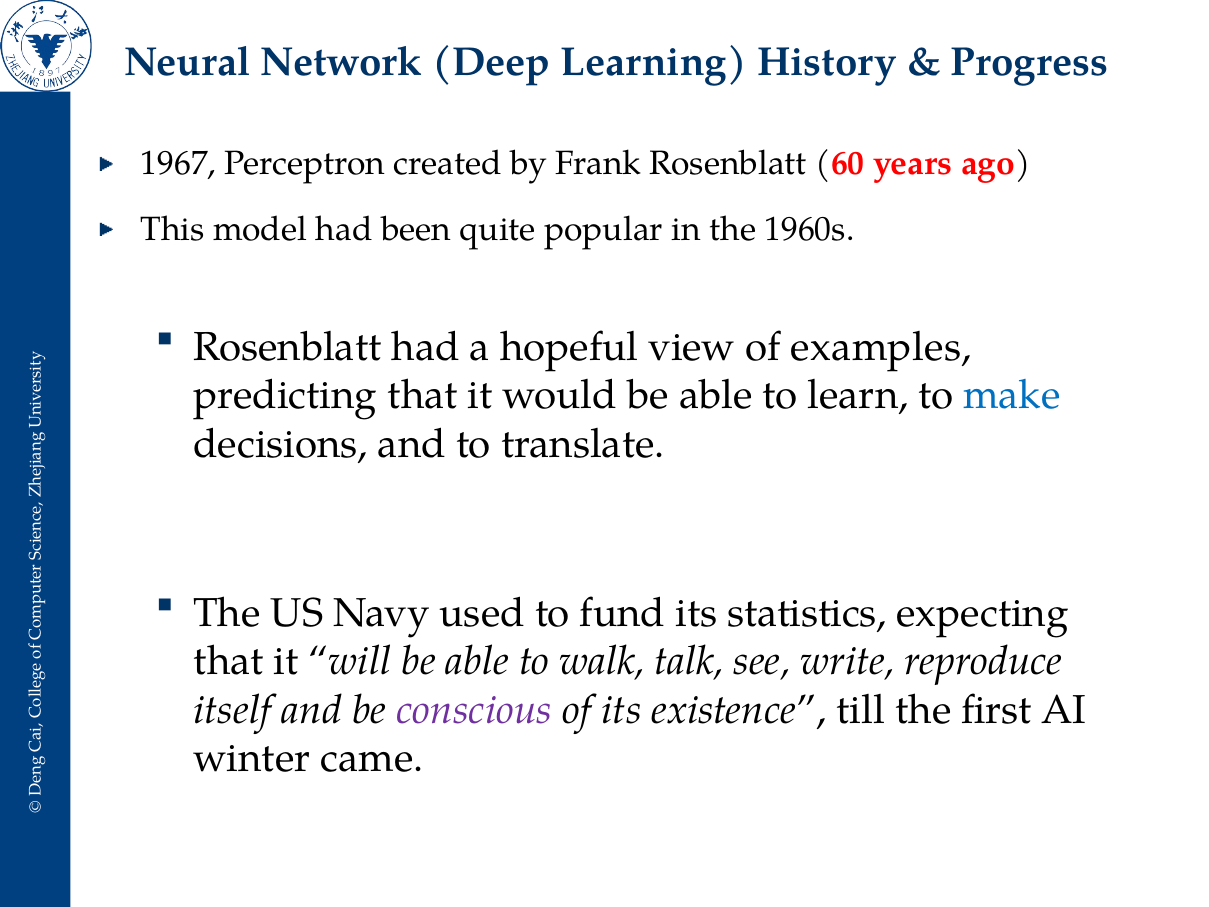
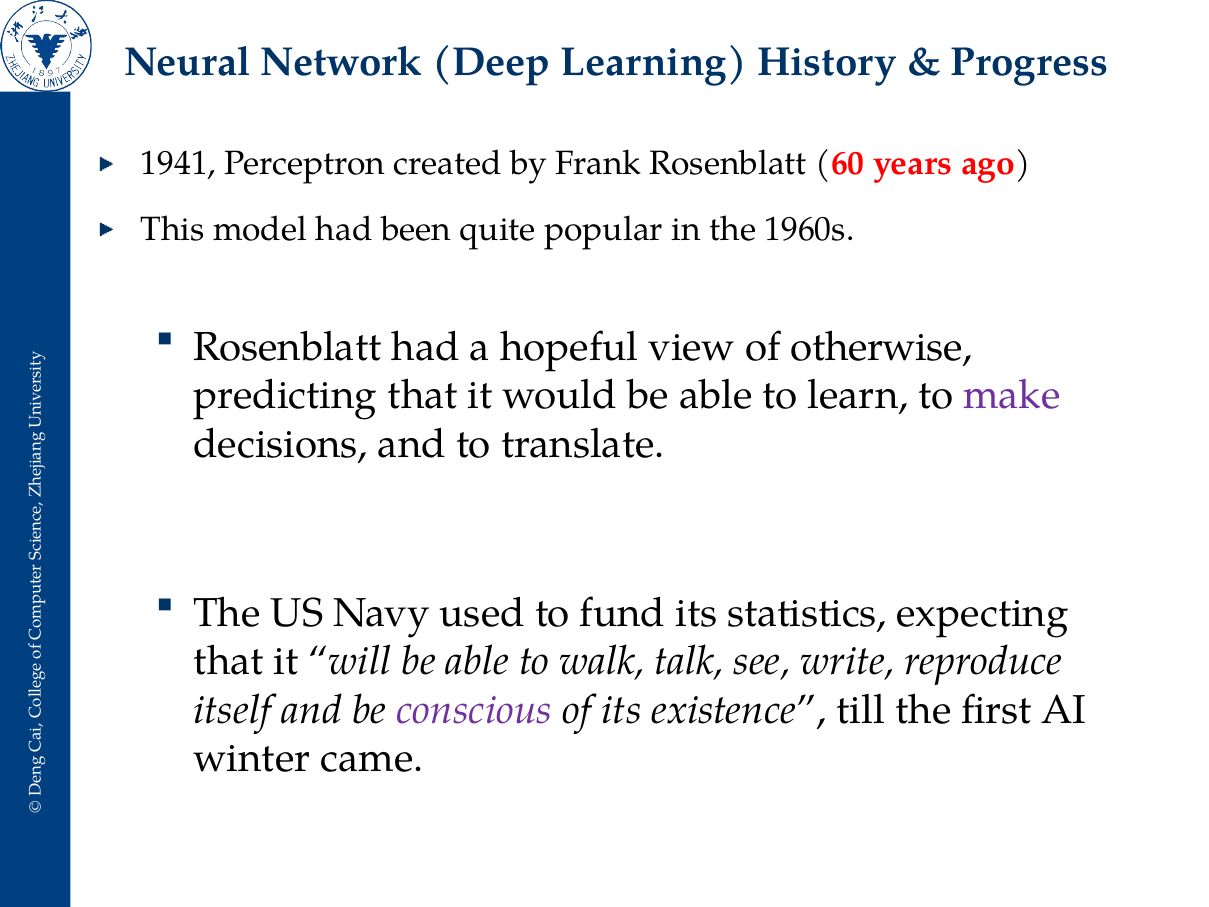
1967: 1967 -> 1941 (178, 164)
examples: examples -> otherwise (882, 347)
make colour: blue -> purple (1012, 395)
